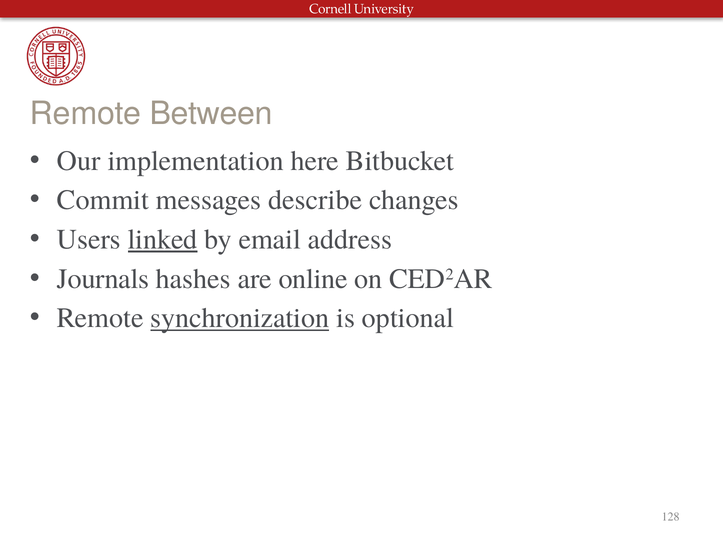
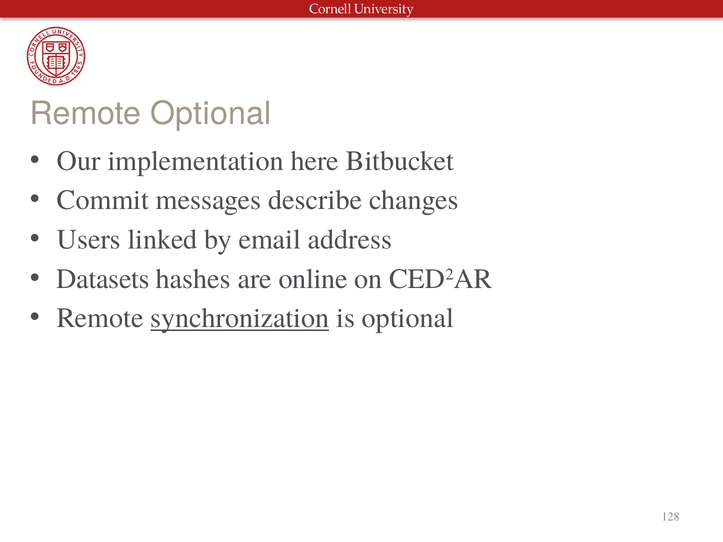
Remote Between: Between -> Optional (211, 114)
linked underline: present -> none (163, 240)
Journals: Journals -> Datasets (103, 279)
